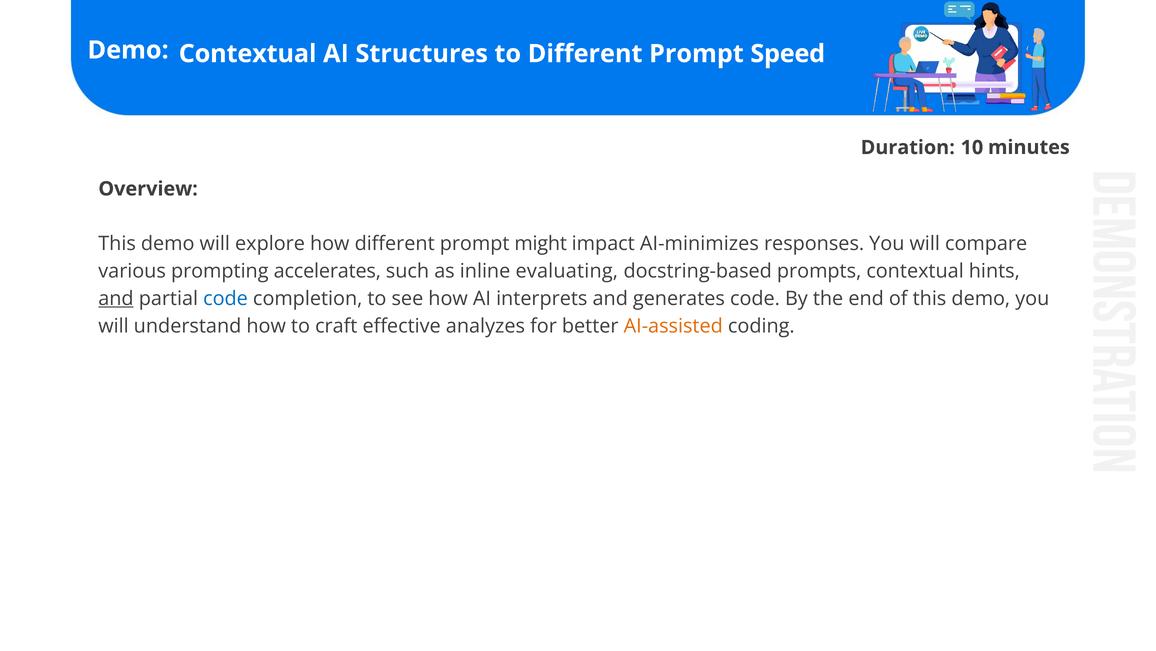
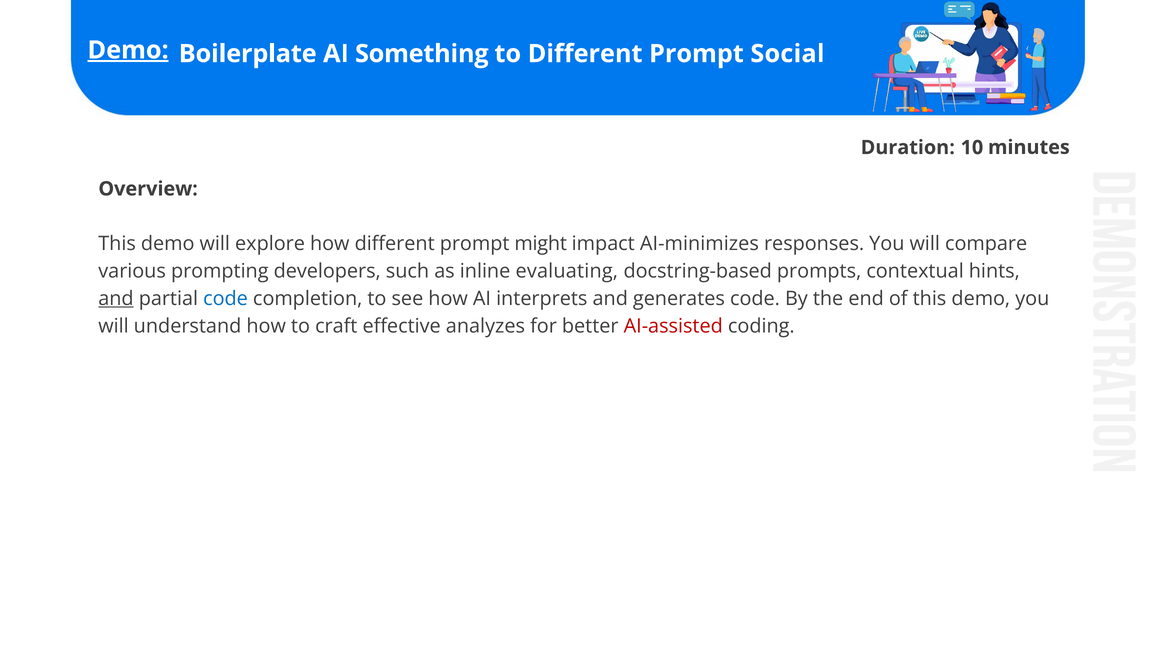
Demo underline: none -> present (128, 50)
Contextual: Contextual -> Boilerplate (248, 54)
Structures: Structures -> Something (422, 54)
Speed: Speed -> Social (787, 54)
accelerates: accelerates -> developers (327, 271)
AI-assisted colour: orange -> red (673, 326)
